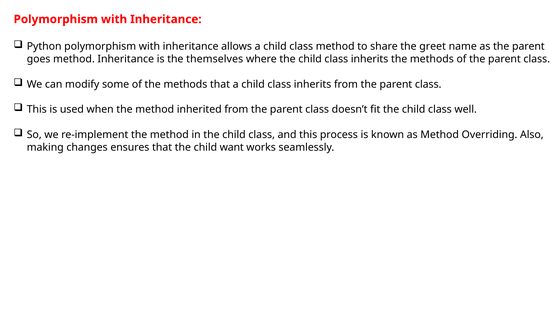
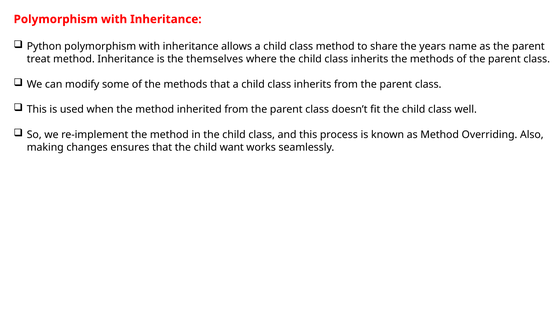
greet: greet -> years (433, 47)
goes: goes -> treat (39, 59)
